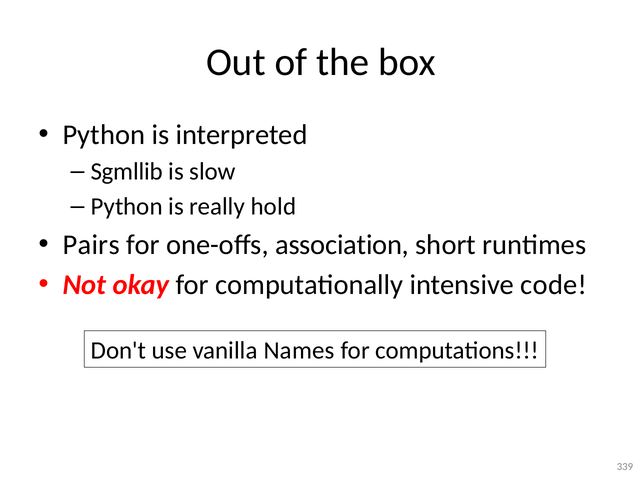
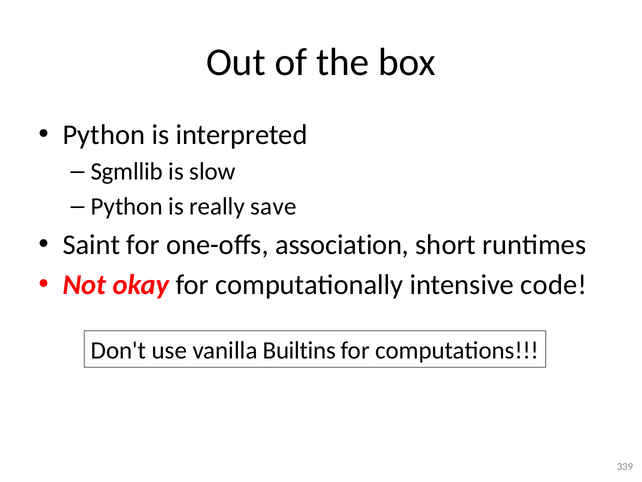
hold: hold -> save (273, 207)
Pairs: Pairs -> Saint (91, 245)
Names: Names -> Builtins (299, 350)
